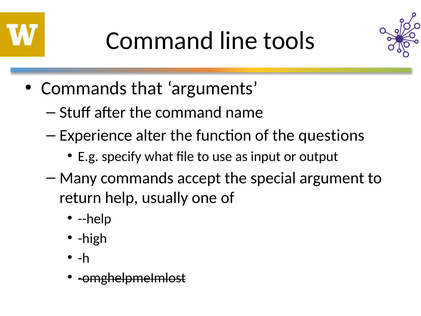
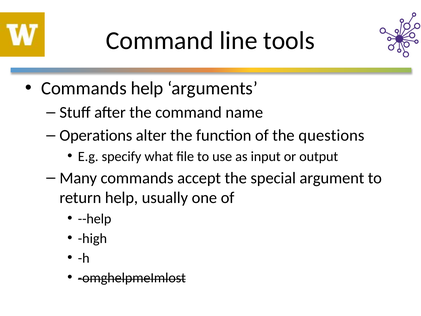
Commands that: that -> help (147, 88)
Experience: Experience -> Operations (96, 135)
